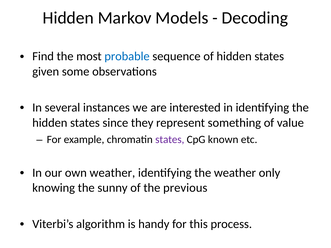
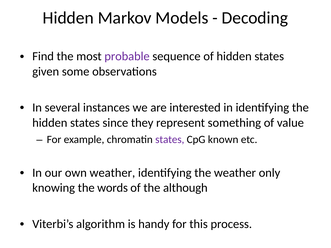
probable colour: blue -> purple (127, 56)
sunny: sunny -> words (113, 188)
previous: previous -> although (185, 188)
